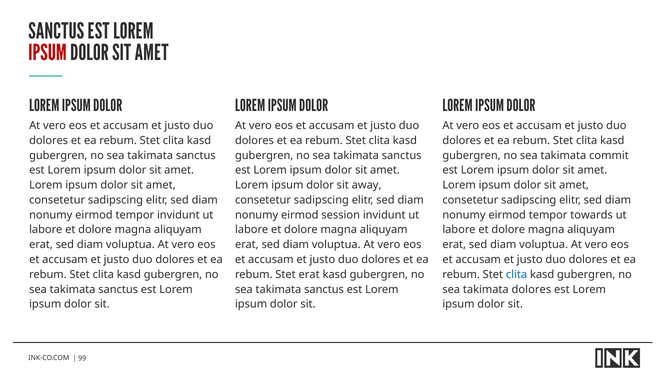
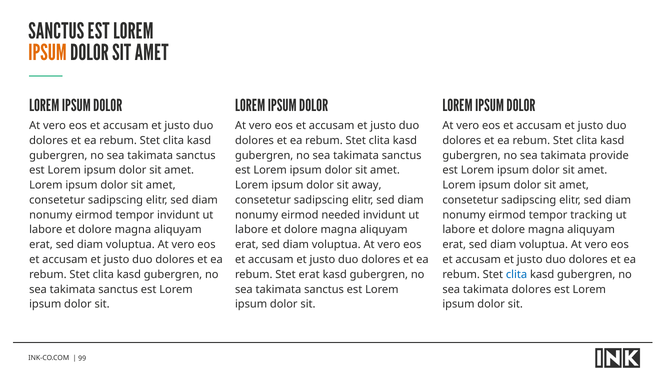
IPSUM colour: red -> orange (48, 53)
commit: commit -> provide (609, 156)
session: session -> needed (341, 215)
towards: towards -> tracking (592, 215)
